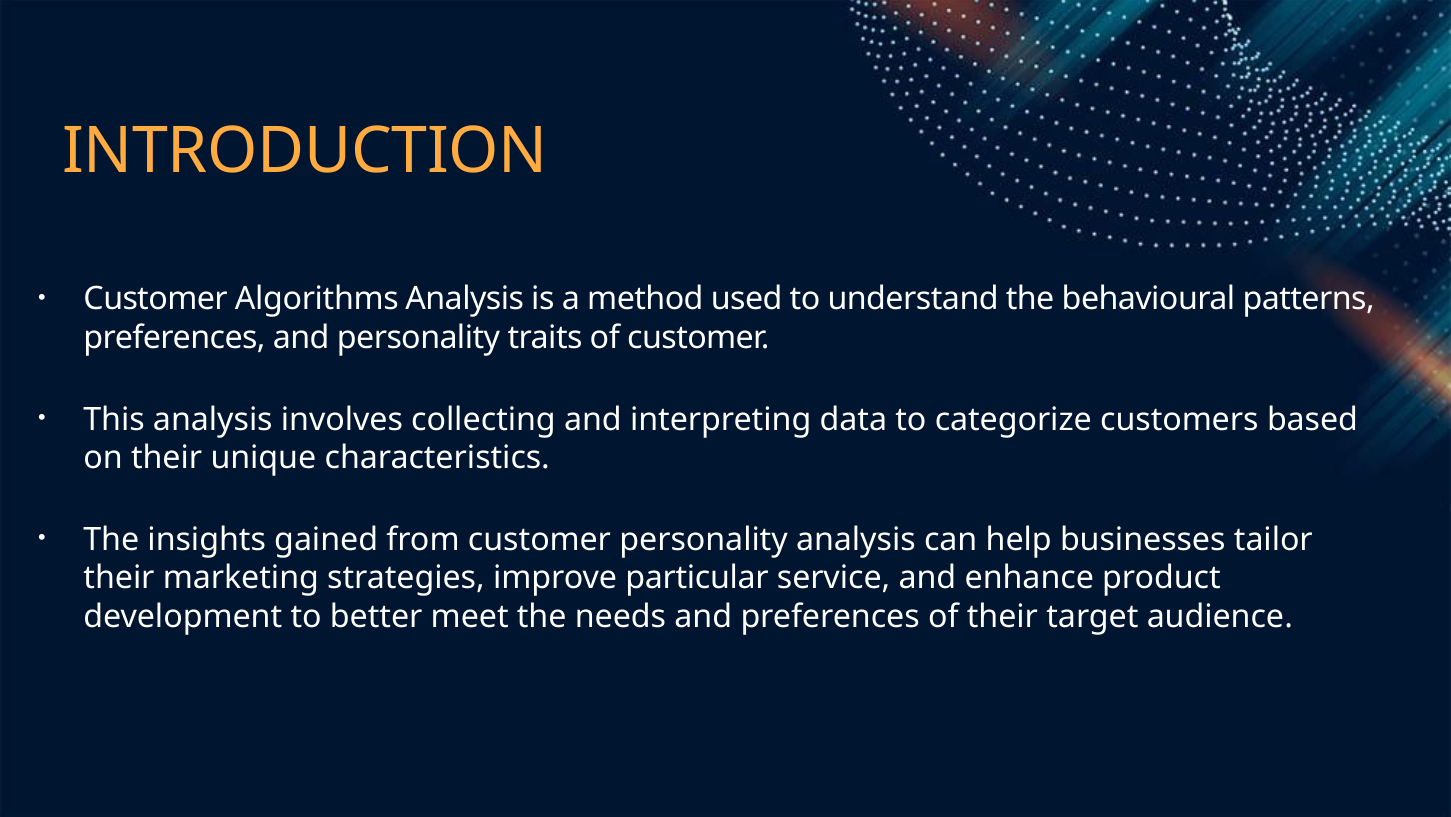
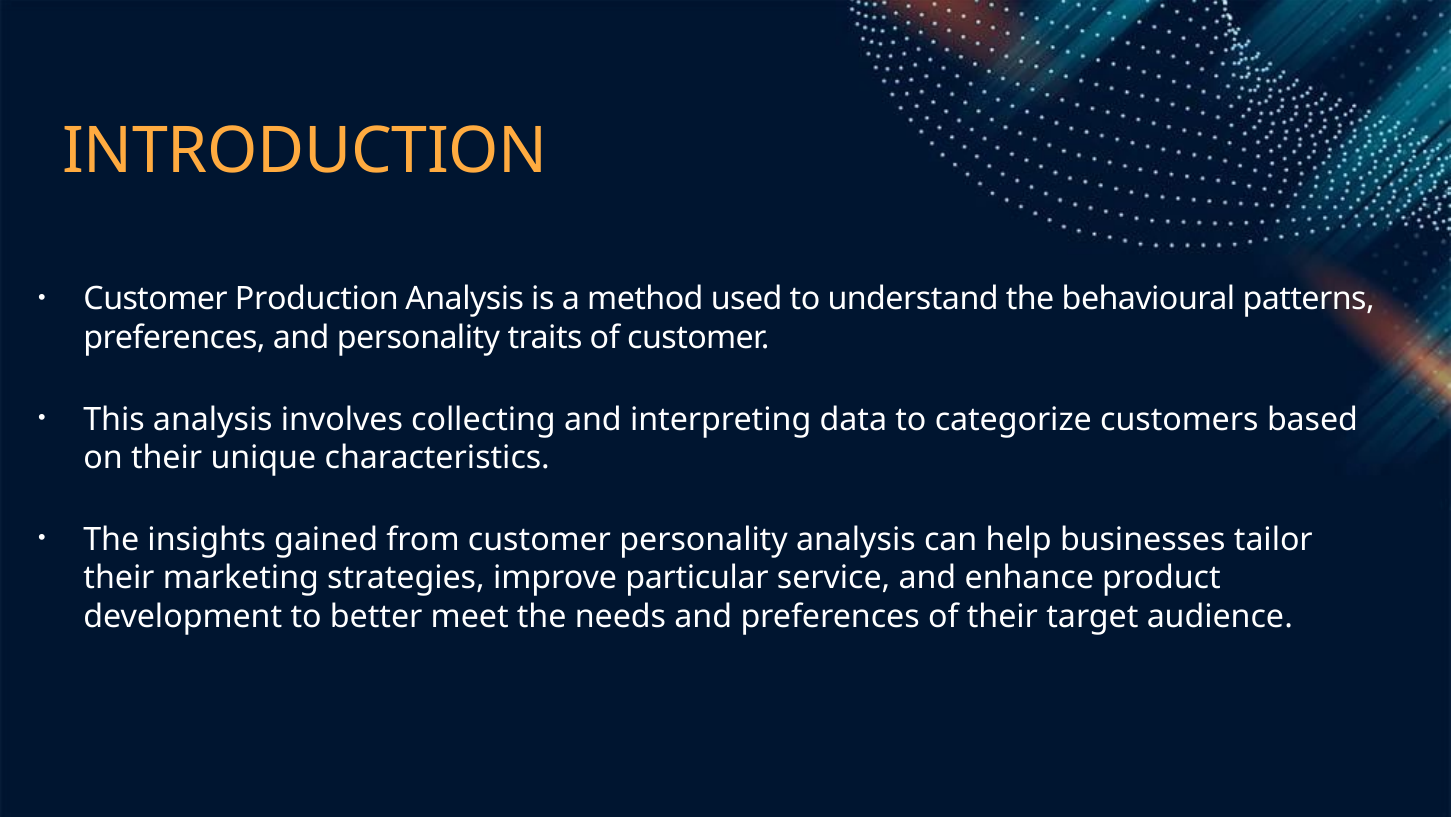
Algorithms: Algorithms -> Production (317, 299)
